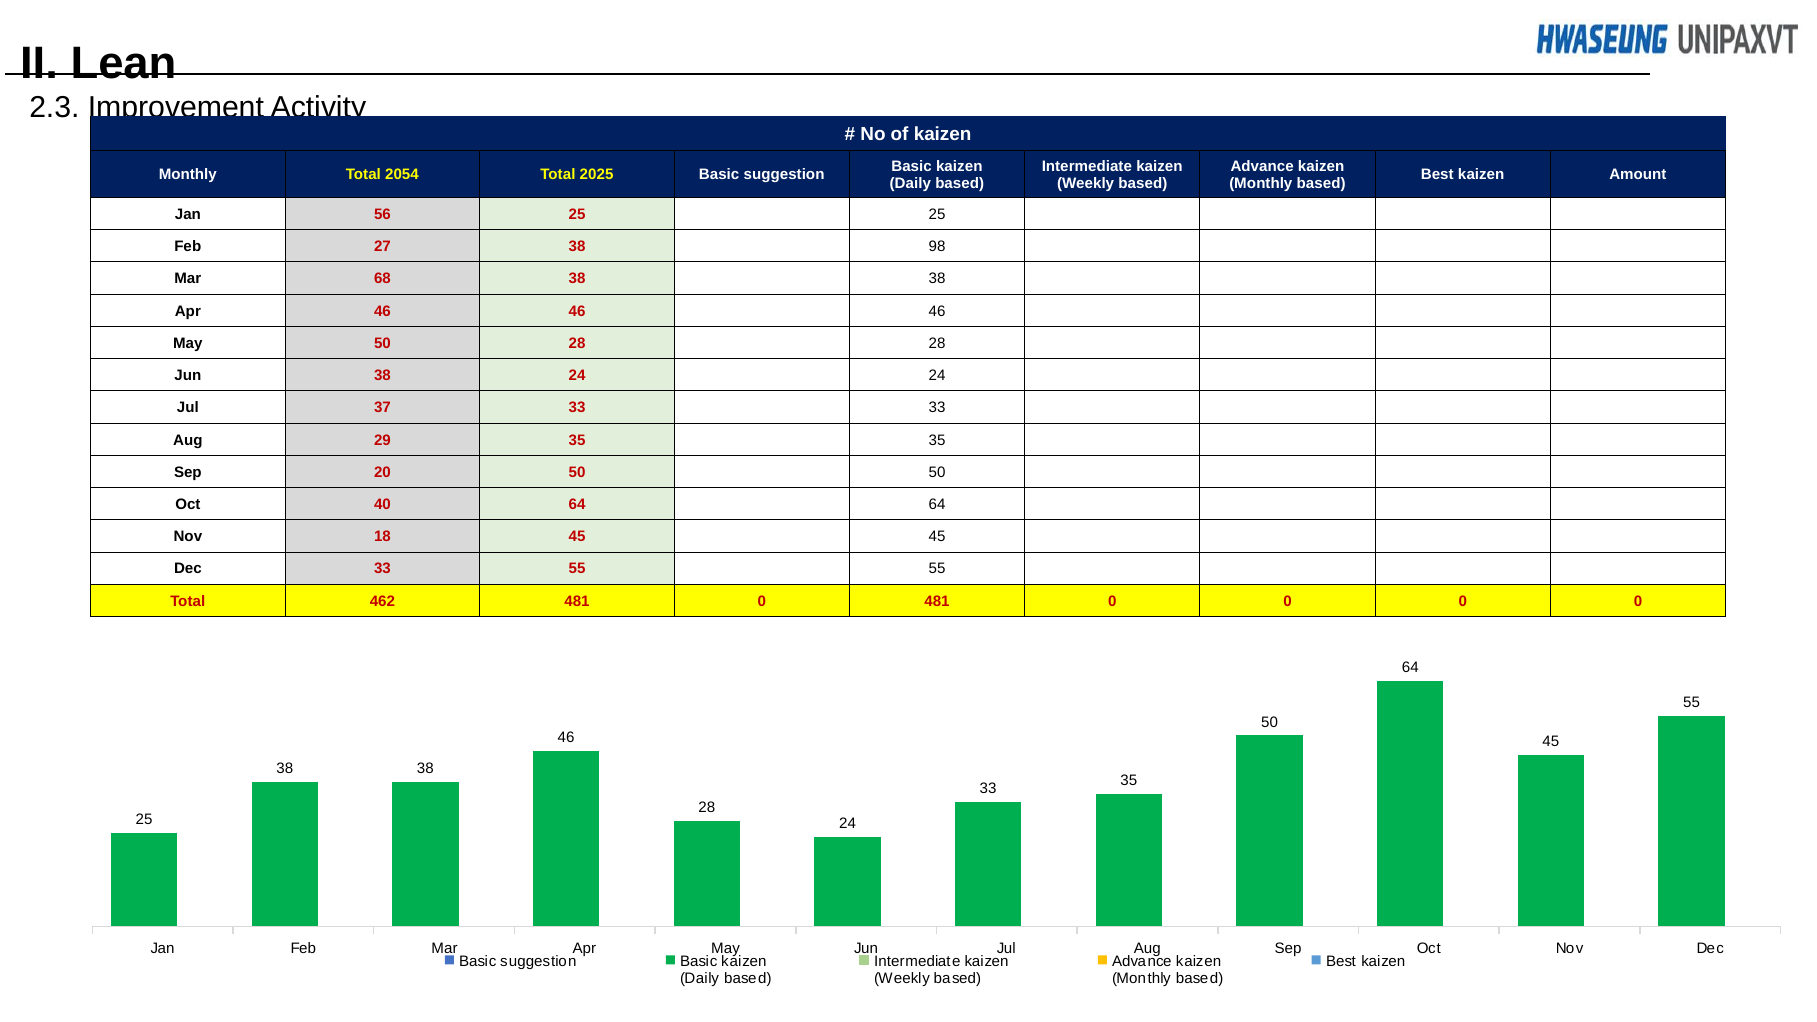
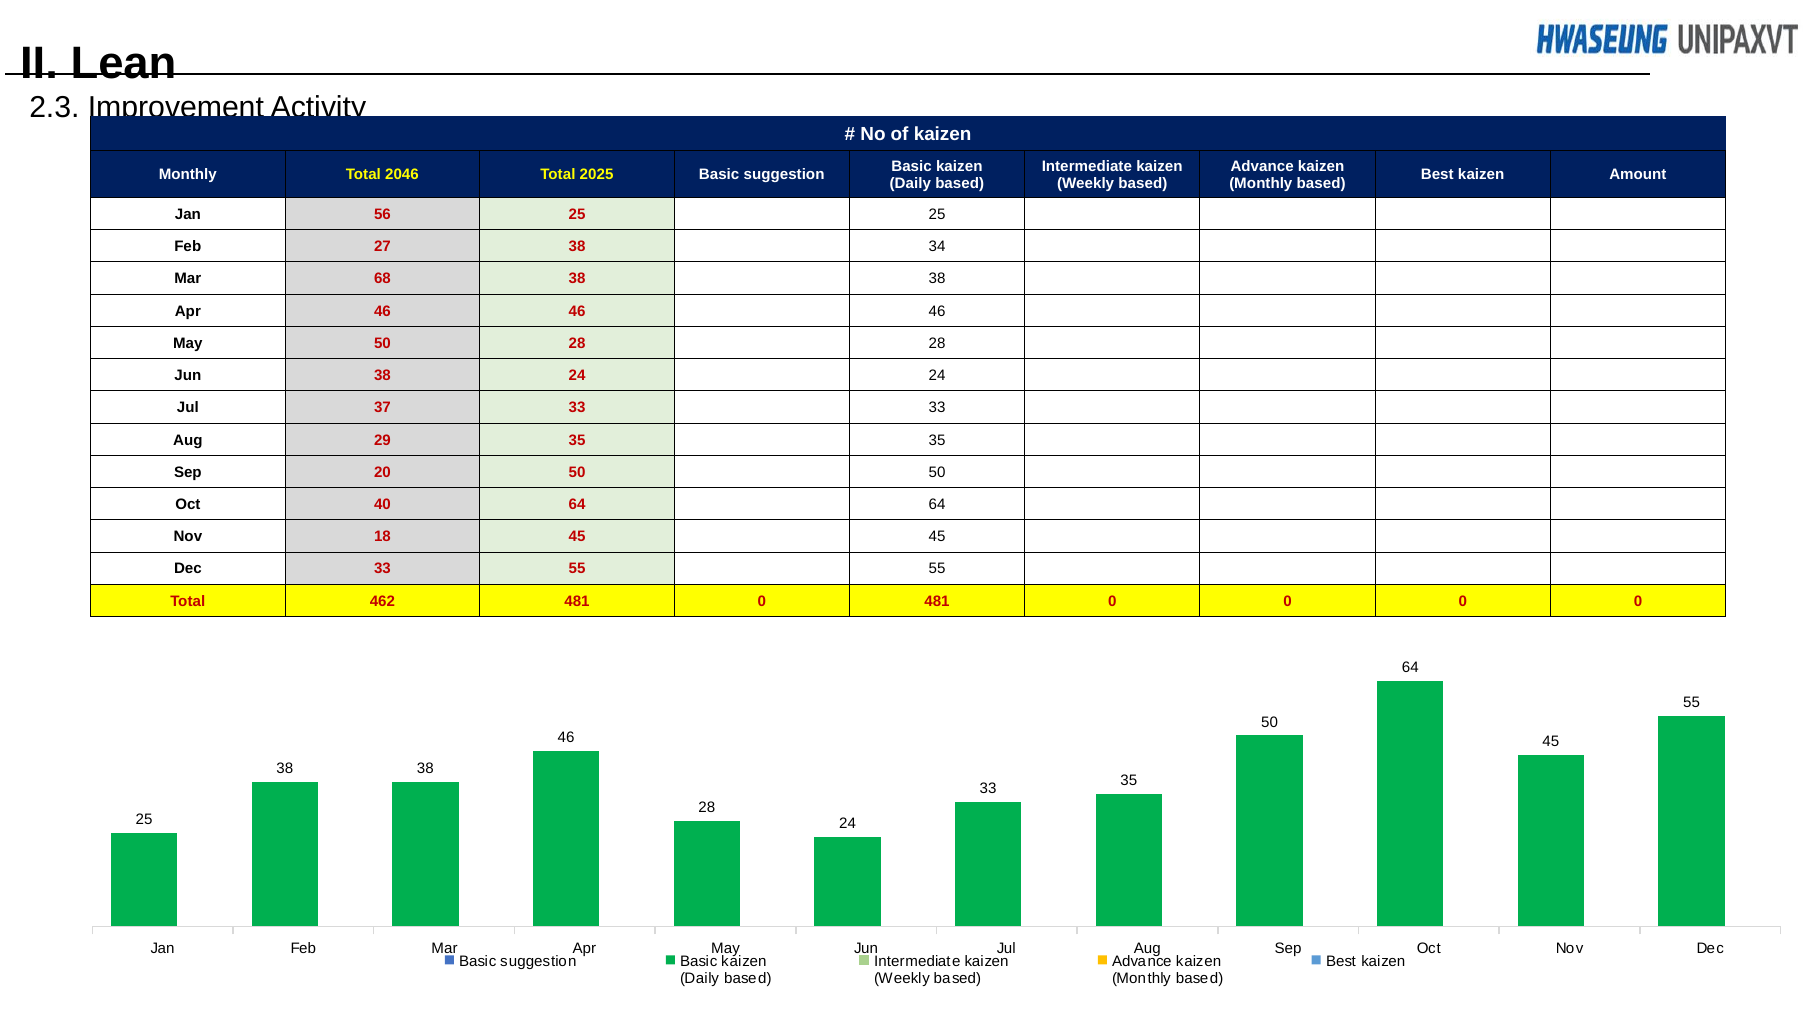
2054: 2054 -> 2046 (402, 175)
98: 98 -> 34 (937, 247)
